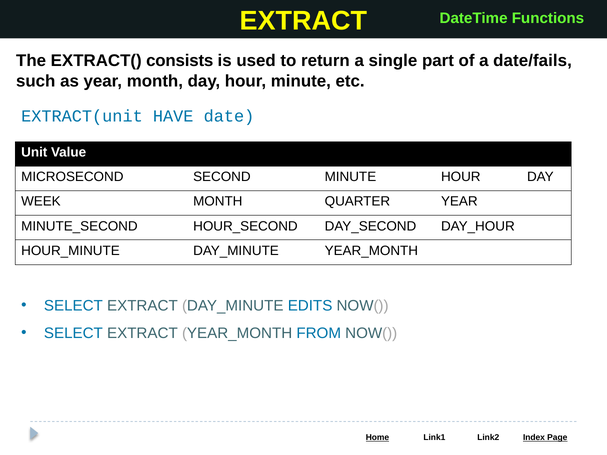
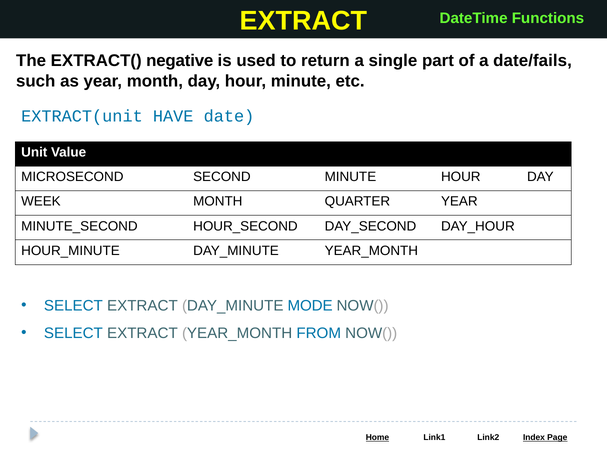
consists: consists -> negative (180, 61)
EDITS: EDITS -> MODE (310, 306)
